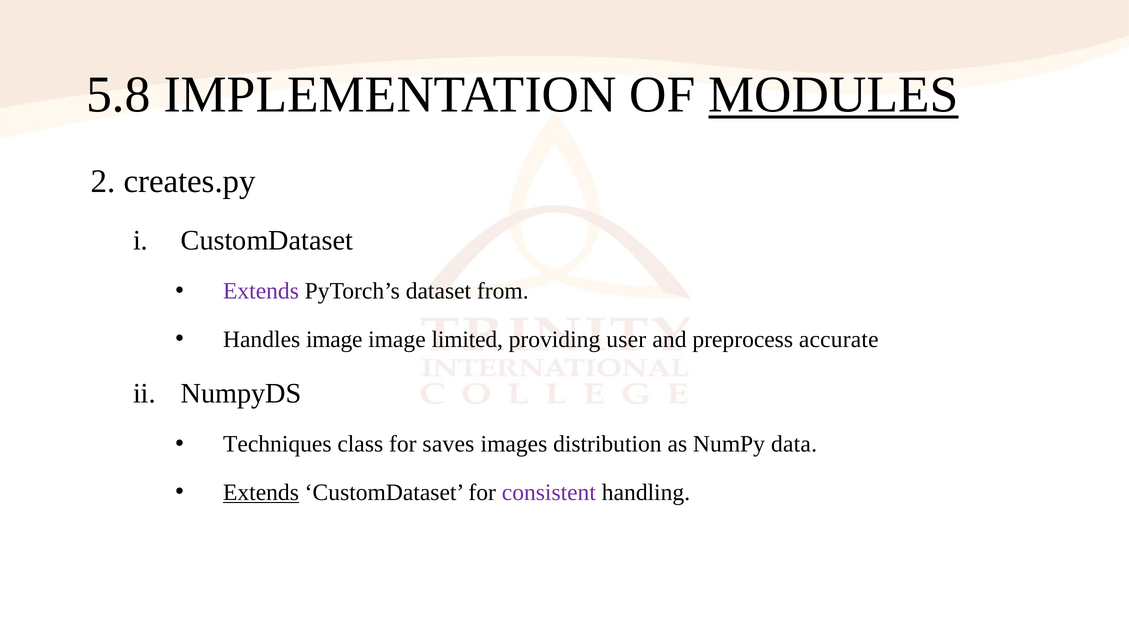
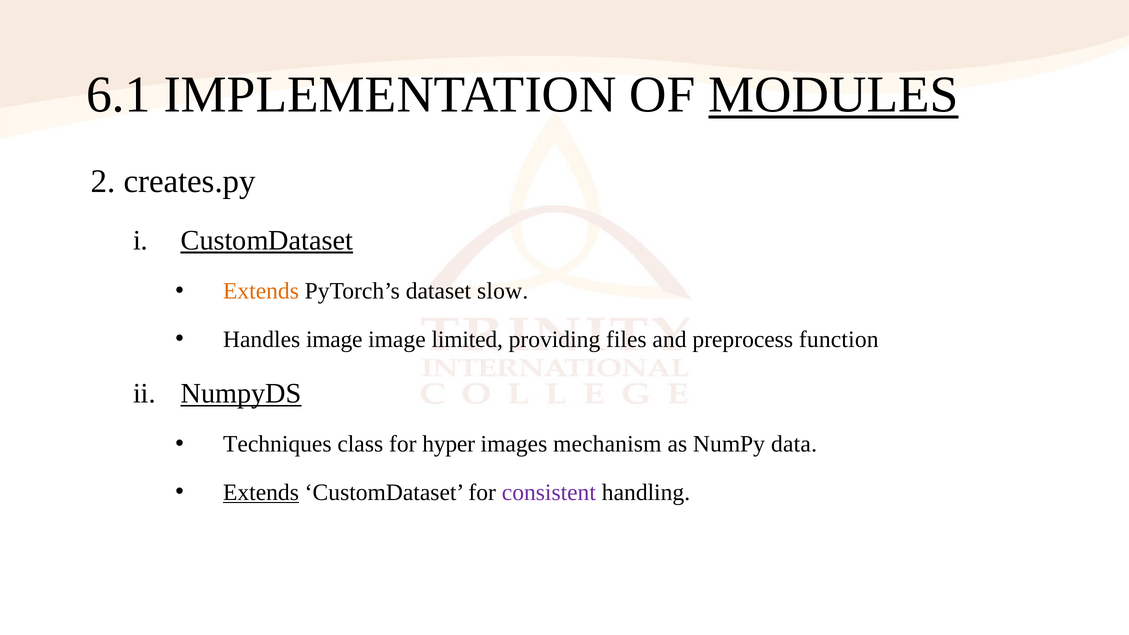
5.8: 5.8 -> 6.1 (118, 95)
CustomDataset underline: none -> present (267, 240)
Extends colour: purple -> orange (261, 291)
from: from -> slow (503, 291)
user: user -> files (626, 339)
accurate: accurate -> function (839, 339)
NumpyDS underline: none -> present (241, 394)
saves: saves -> hyper (449, 444)
distribution: distribution -> mechanism (607, 444)
